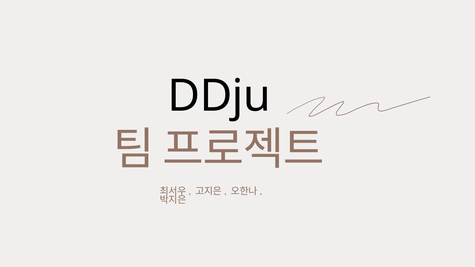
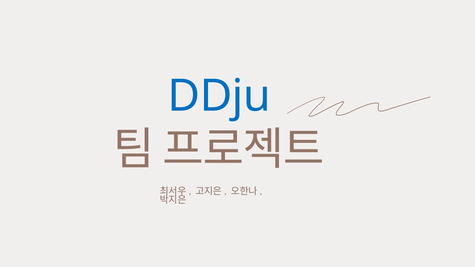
DDju colour: black -> blue (219, 96)
